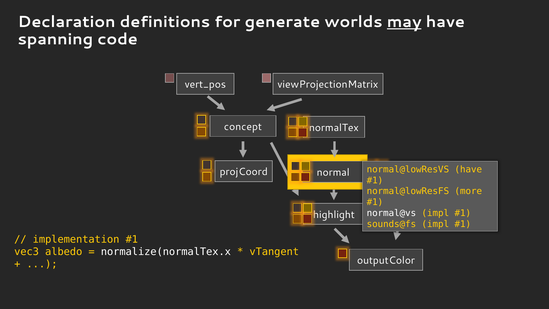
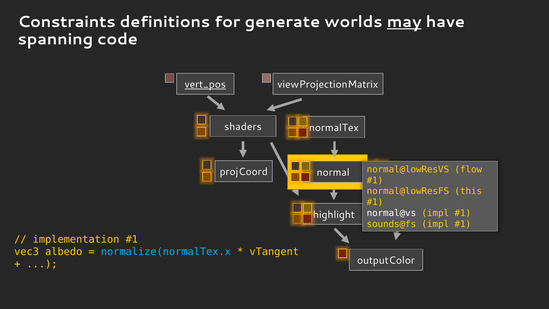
Declaration: Declaration -> Constraints (67, 22)
vert_pos underline: none -> present (205, 84)
concept: concept -> shaders (243, 127)
have: have -> flow (468, 169)
more: more -> this (468, 191)
normalize(normalTex.x colour: white -> light blue (166, 252)
